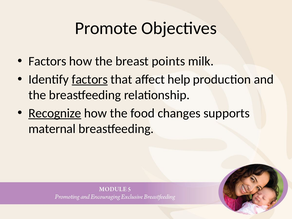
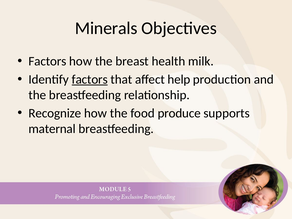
Promote: Promote -> Minerals (106, 28)
points: points -> health (168, 61)
Recognize underline: present -> none (55, 113)
changes: changes -> produce (179, 113)
